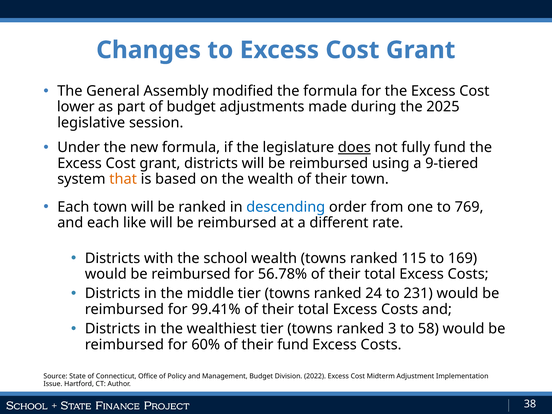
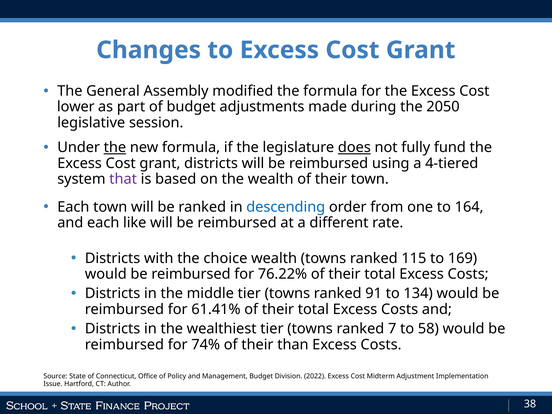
2025: 2025 -> 2050 (443, 107)
the underline: none -> present (115, 147)
9-tiered: 9-tiered -> 4-tiered (452, 163)
that colour: orange -> purple (123, 179)
769: 769 -> 164 (469, 207)
school: school -> choice (225, 258)
56.78%: 56.78% -> 76.22% (282, 274)
24: 24 -> 91 (374, 294)
231: 231 -> 134 (418, 294)
99.41%: 99.41% -> 61.41% (216, 309)
3: 3 -> 7 (392, 329)
60%: 60% -> 74% (206, 345)
their fund: fund -> than (293, 345)
